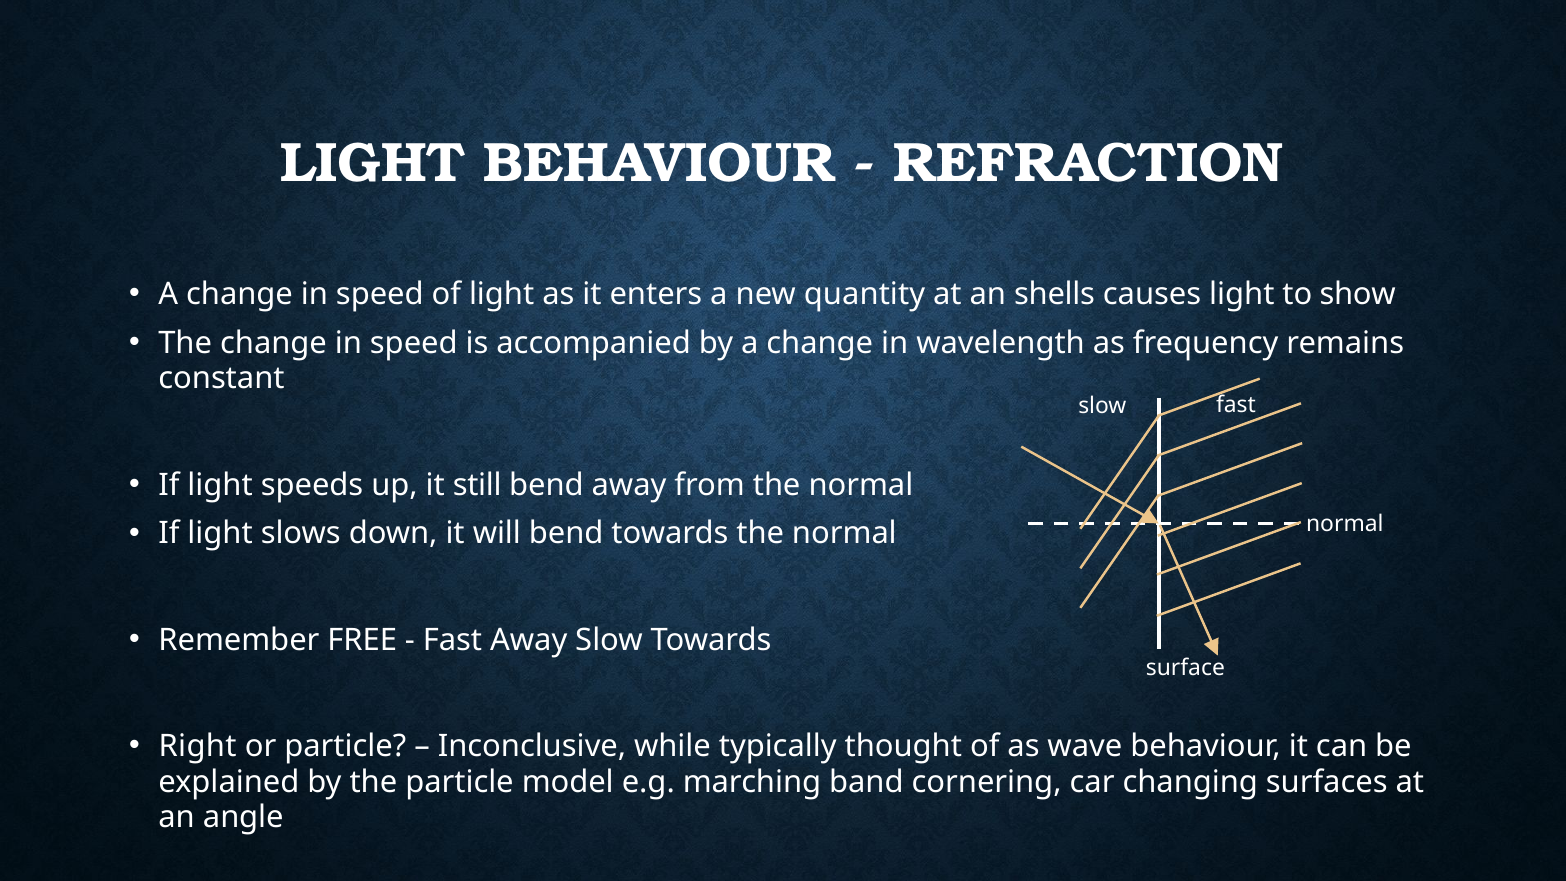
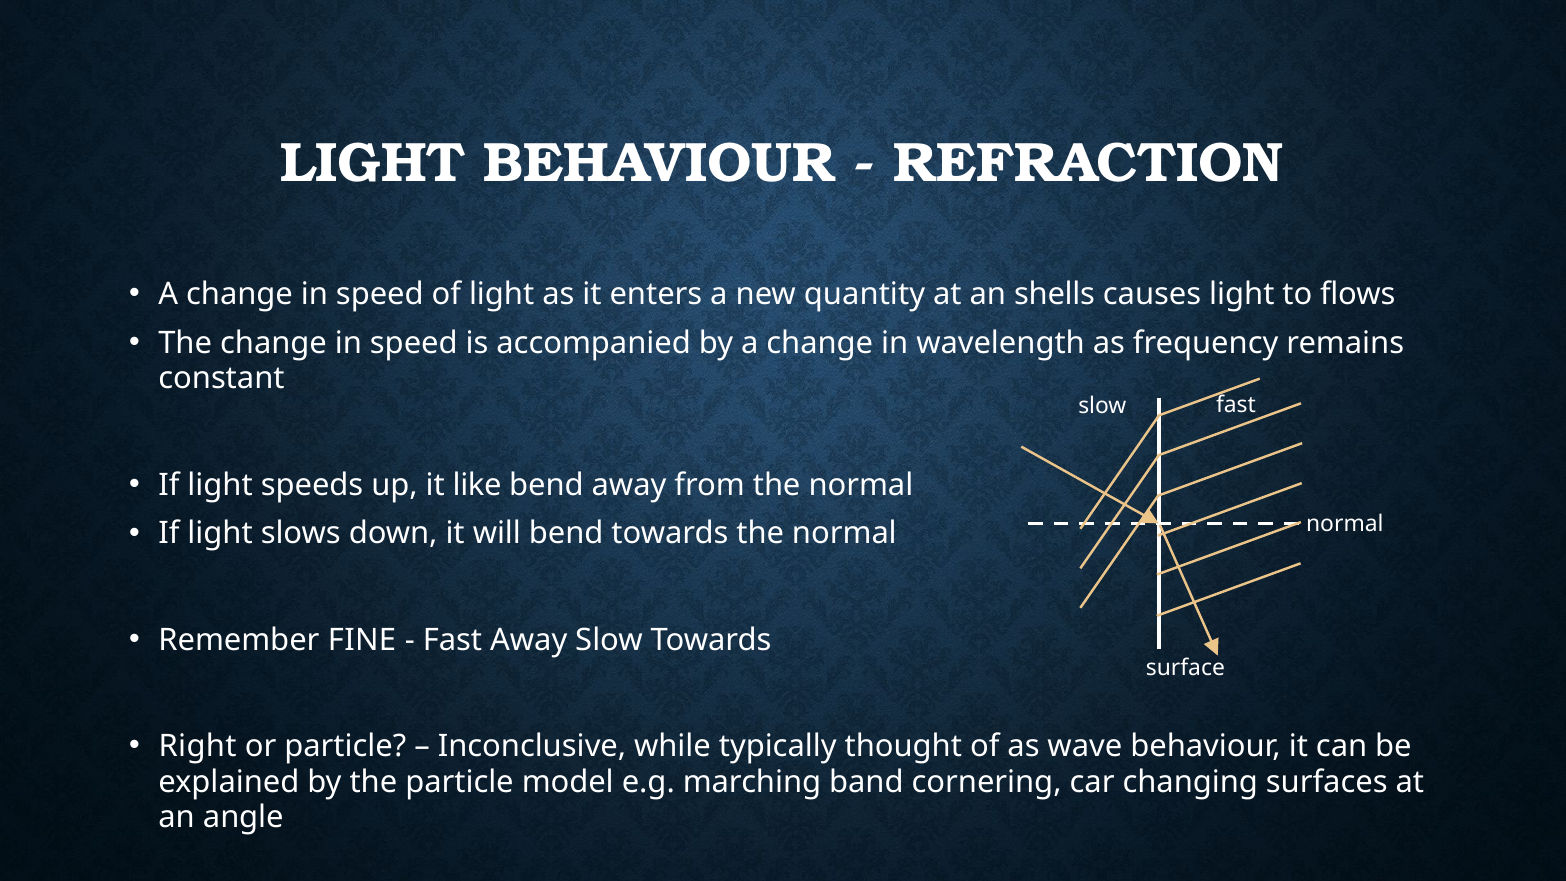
show: show -> flows (1358, 294)
still: still -> like (477, 485)
FREE: FREE -> FINE (362, 640)
